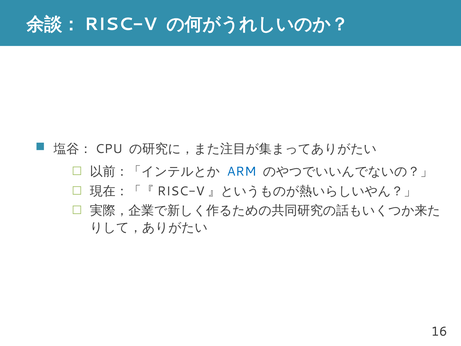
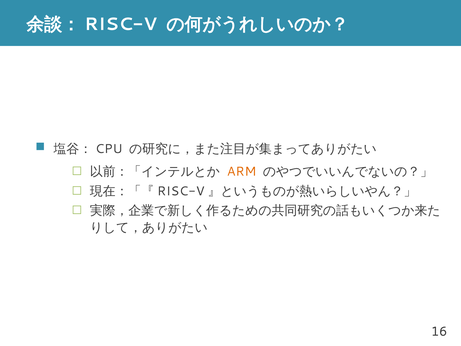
ARM colour: blue -> orange (242, 172)
